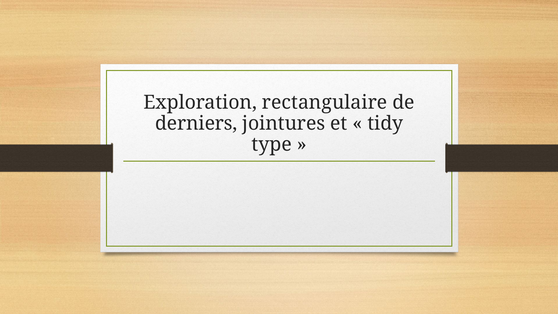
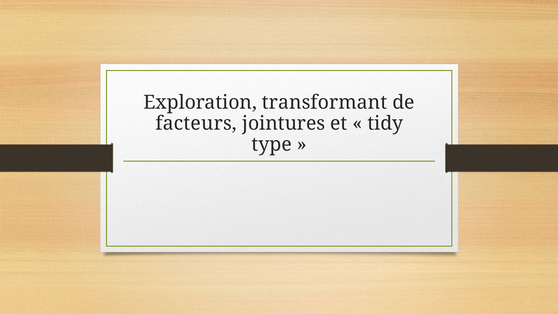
rectangulaire: rectangulaire -> transformant (325, 102)
derniers: derniers -> facteurs (196, 123)
